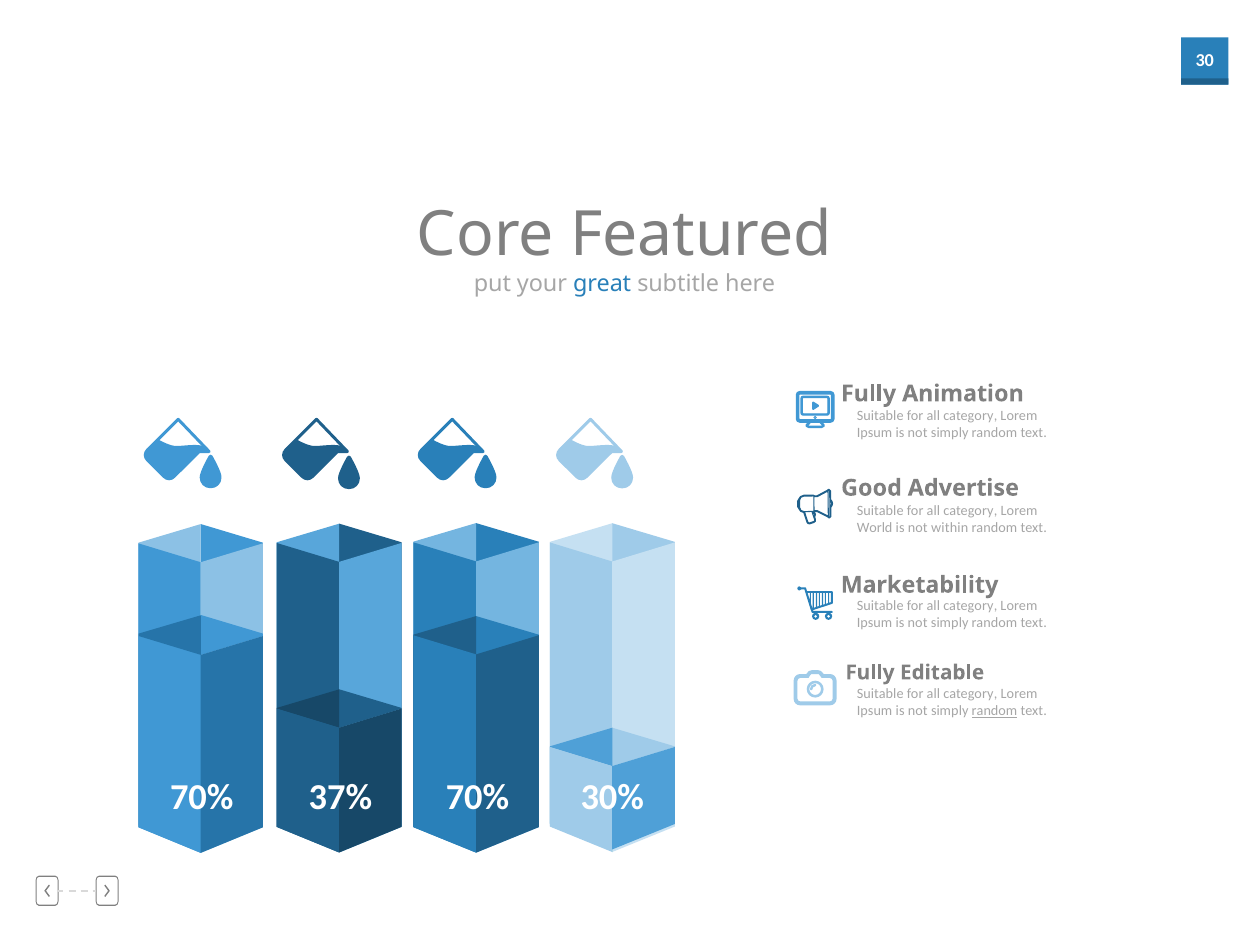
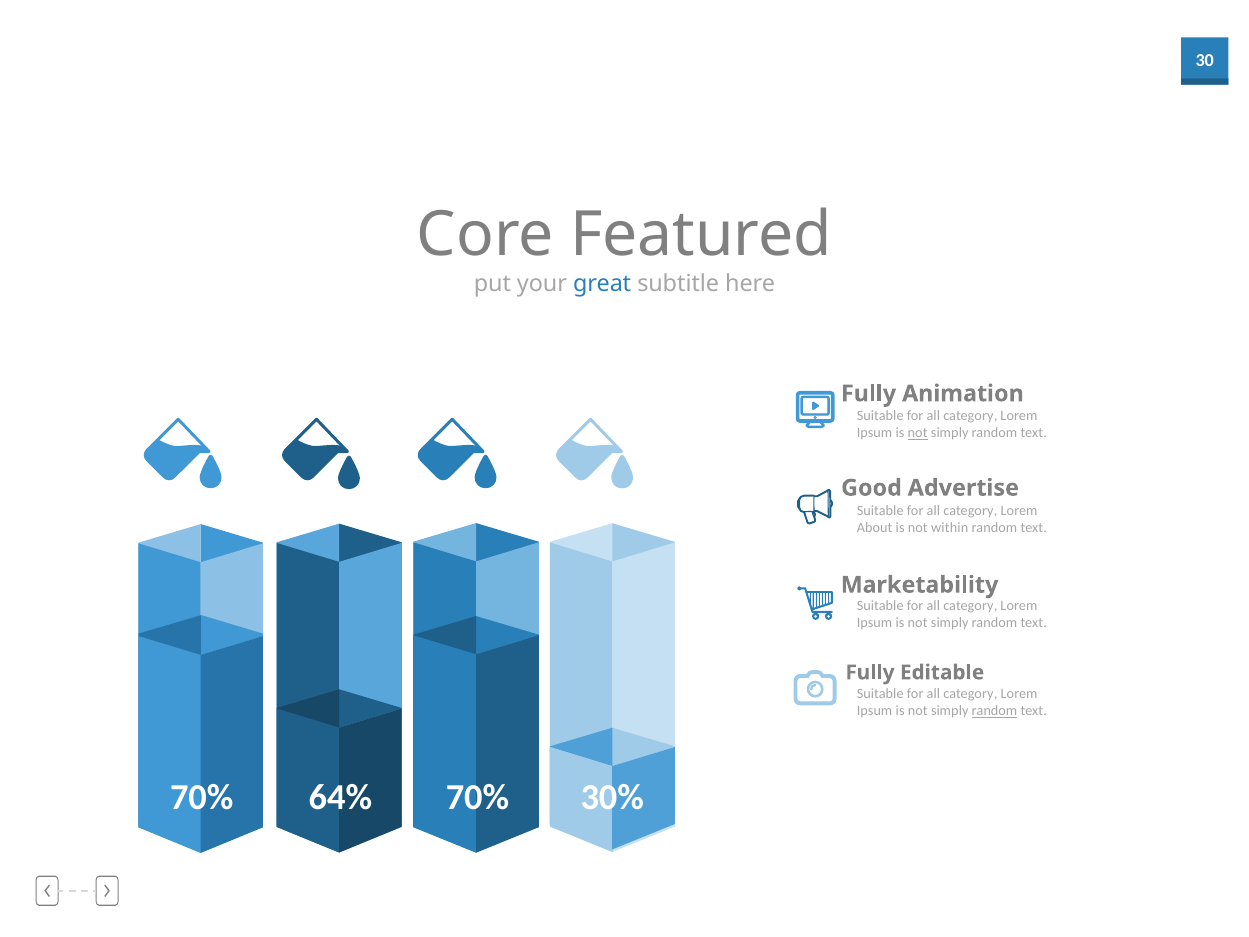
not underline: none -> present (918, 433)
World: World -> About (875, 527)
37%: 37% -> 64% (340, 797)
